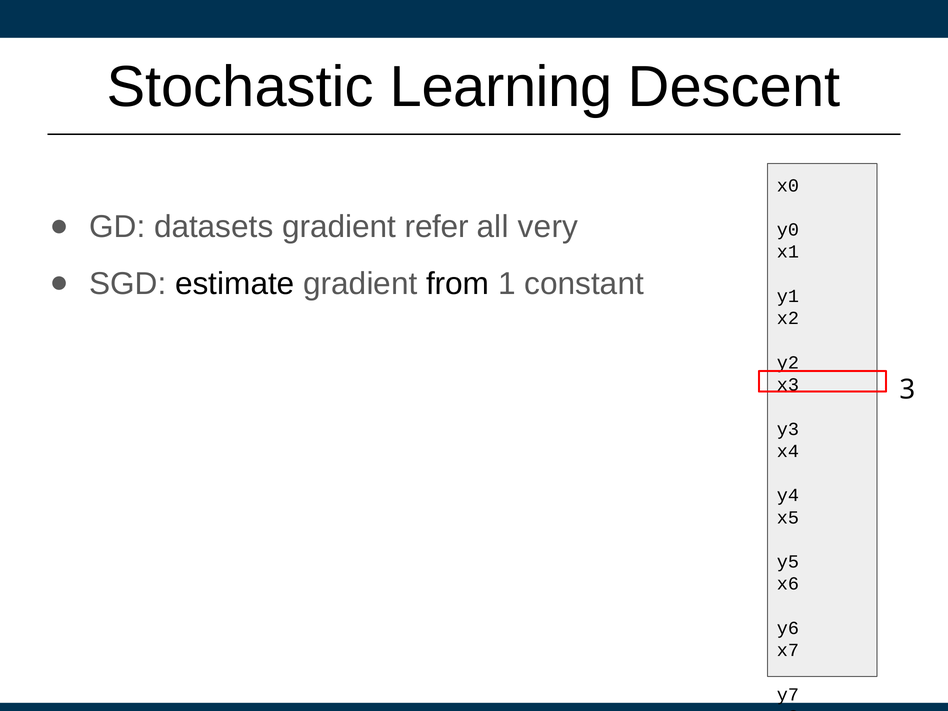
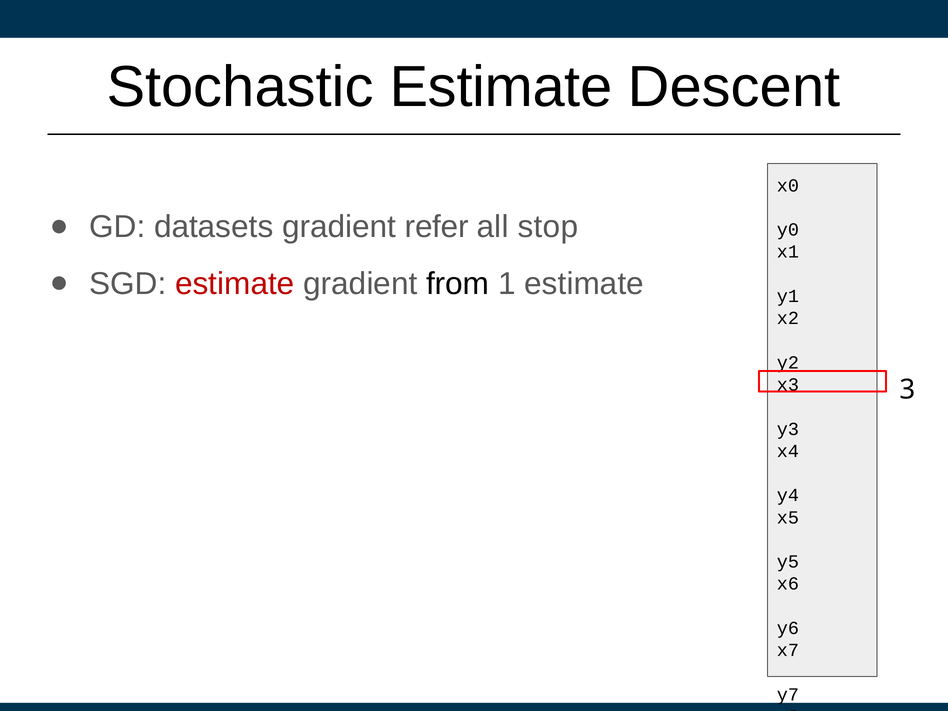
Stochastic Learning: Learning -> Estimate (501, 87)
very: very -> stop (548, 227)
estimate colour: black -> red (235, 284)
1 constant: constant -> estimate (584, 284)
